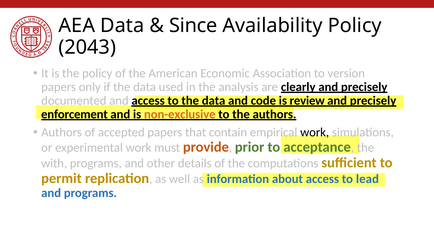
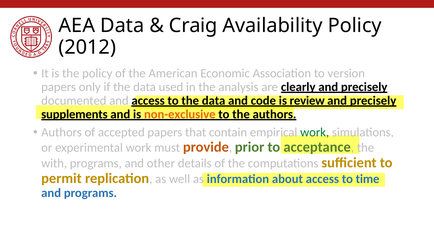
Since: Since -> Craig (193, 26)
2043: 2043 -> 2012 (87, 47)
enforcement: enforcement -> supplements (74, 114)
work colour: black -> green (315, 132)
lead: lead -> time (368, 179)
